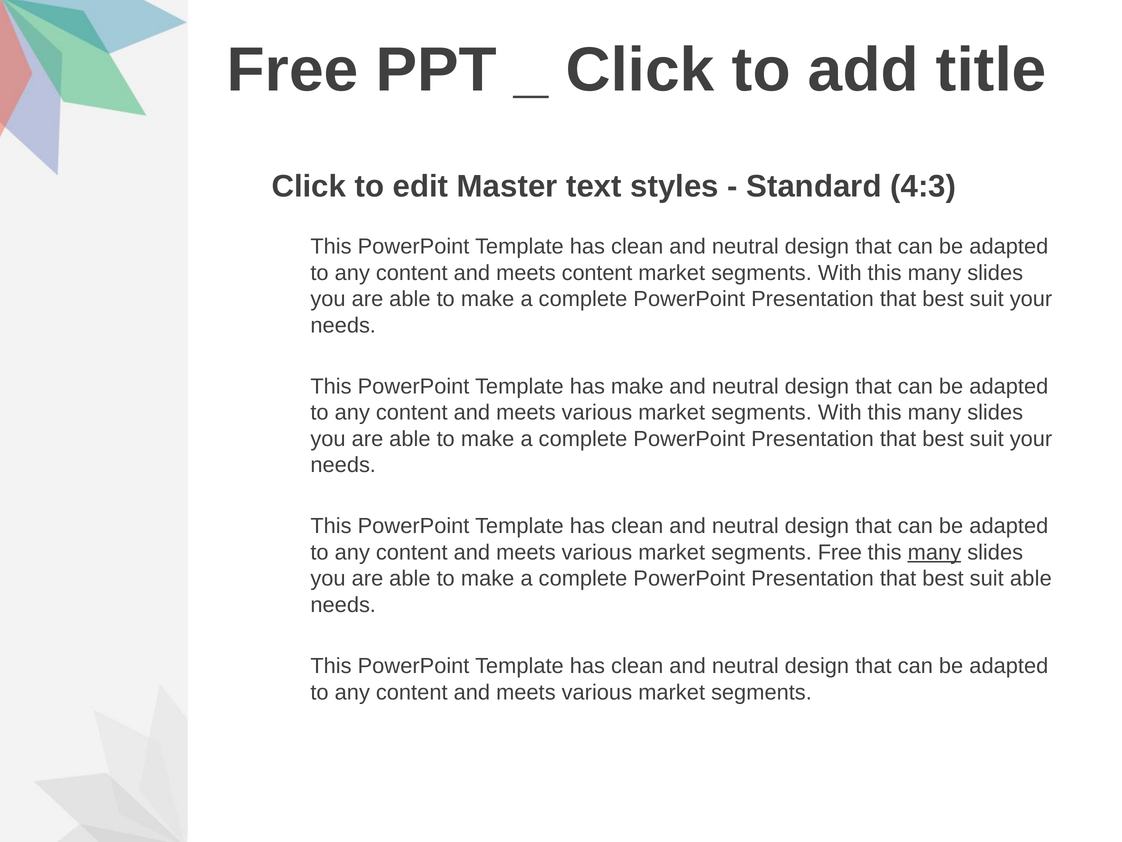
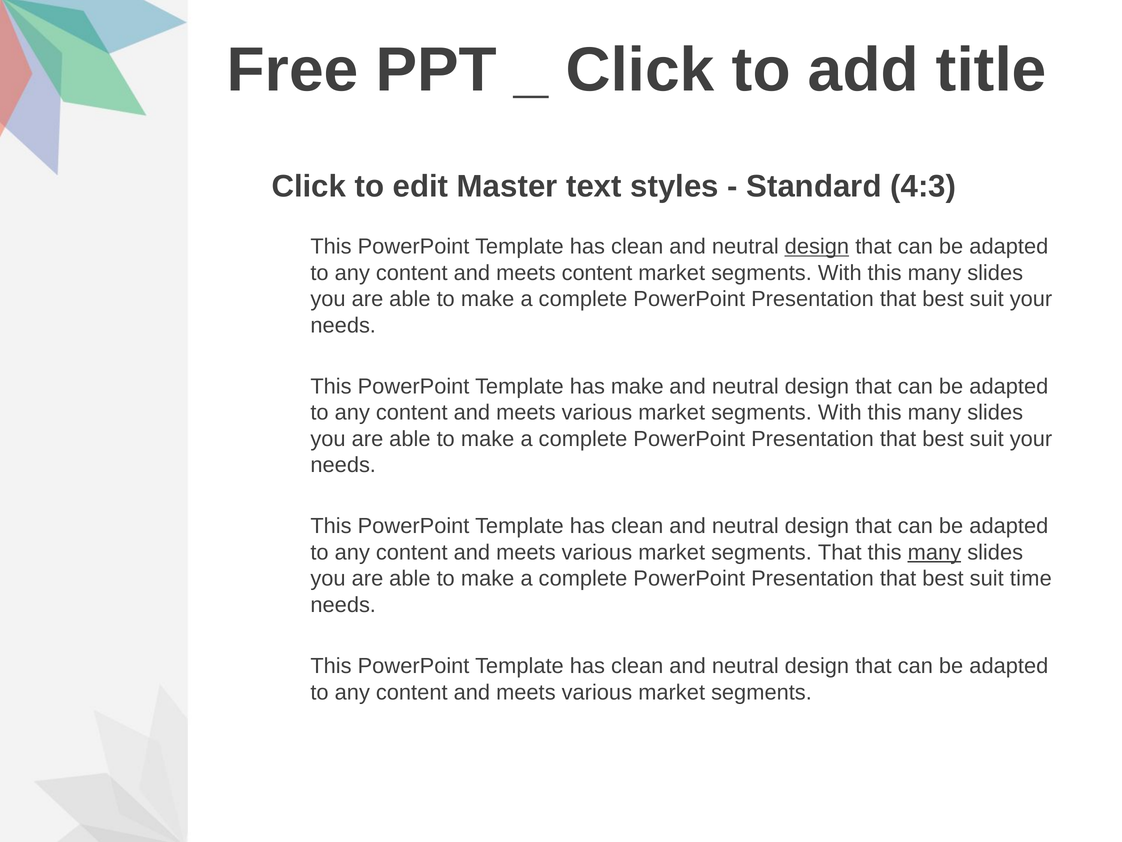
design underline: none -> present (817, 247)
segments Free: Free -> That (840, 552)
suit able: able -> time (1031, 578)
